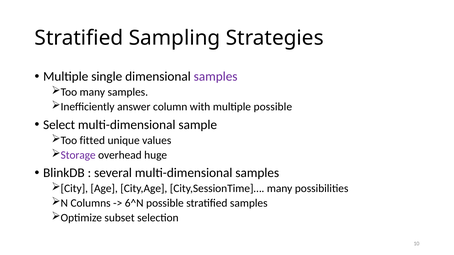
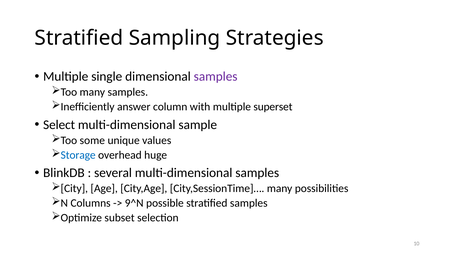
multiple possible: possible -> superset (273, 107)
fitted: fitted -> some (92, 141)
Storage colour: purple -> blue (78, 155)
6^N: 6^N -> 9^N (134, 203)
